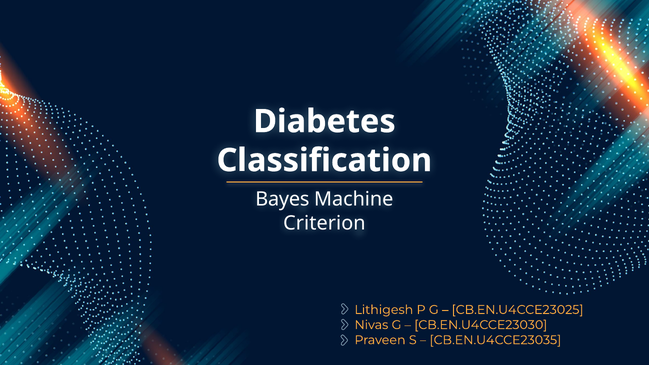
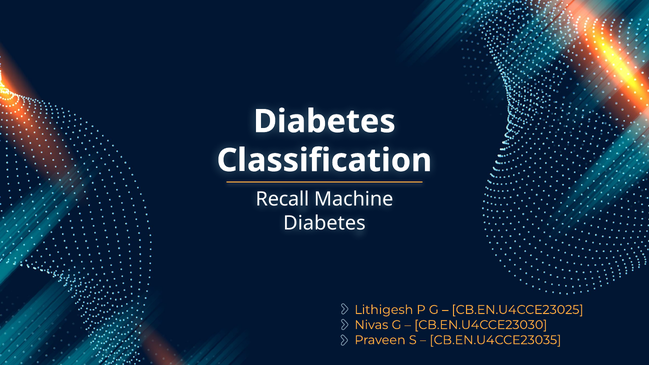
Bayes: Bayes -> Recall (282, 199)
Criterion: Criterion -> Diabetes (324, 223)
